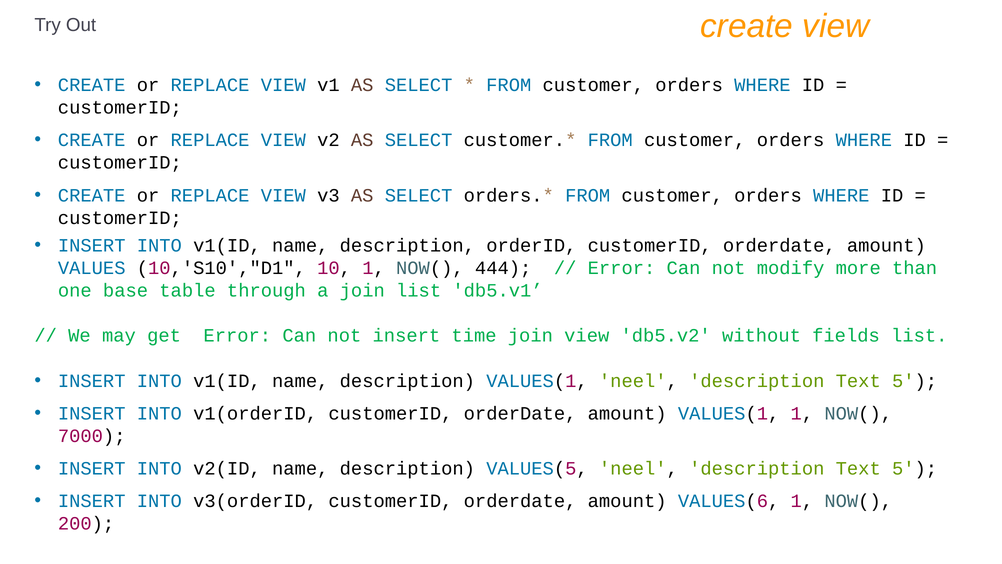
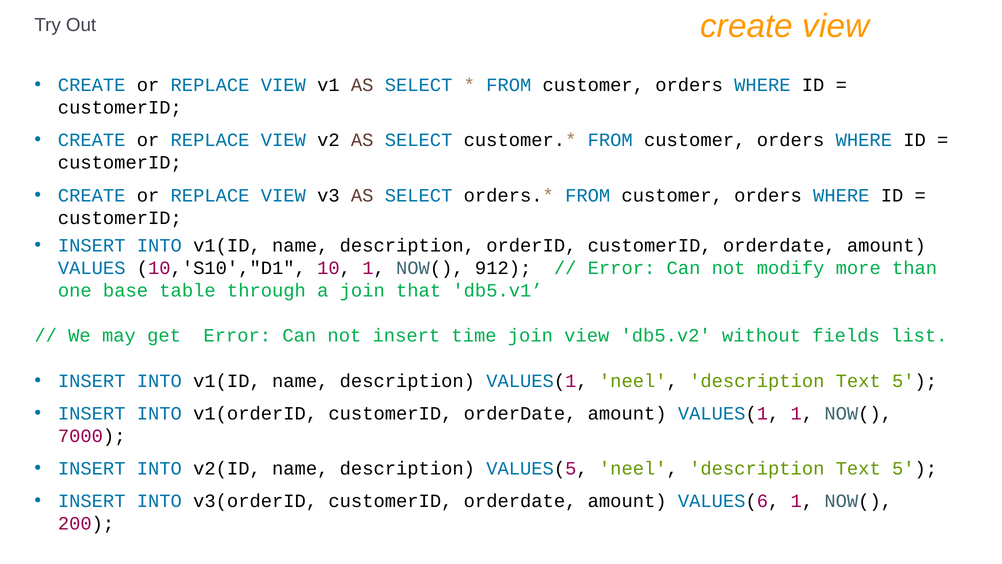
444: 444 -> 912 (503, 268)
join list: list -> that (419, 290)
